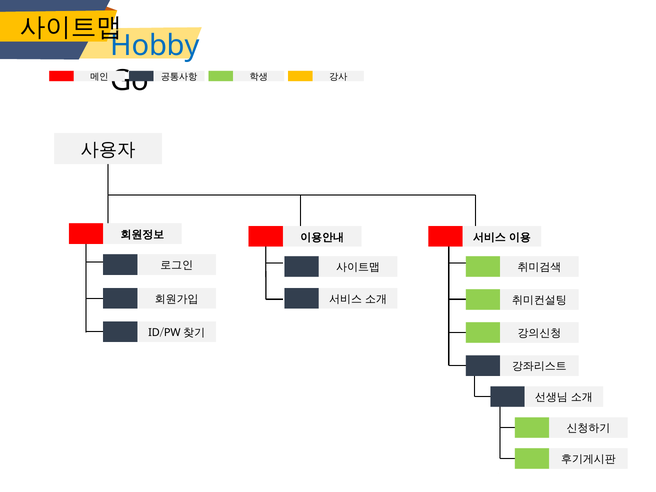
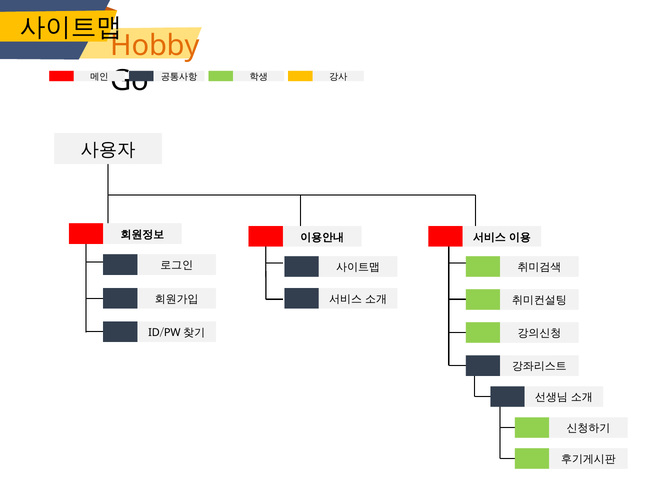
Hobby colour: blue -> orange (155, 46)
